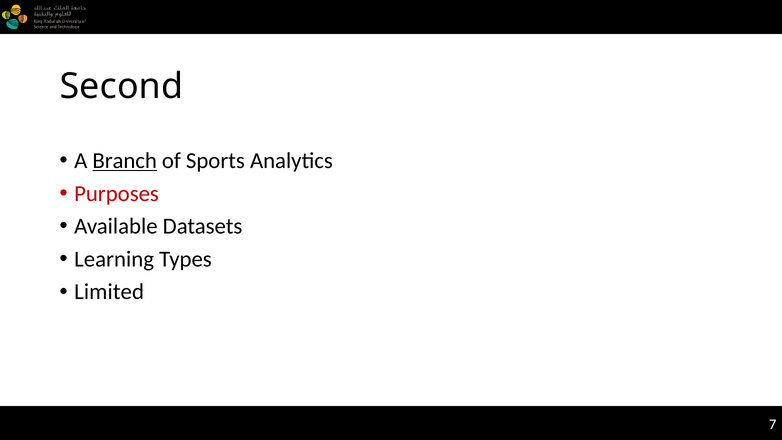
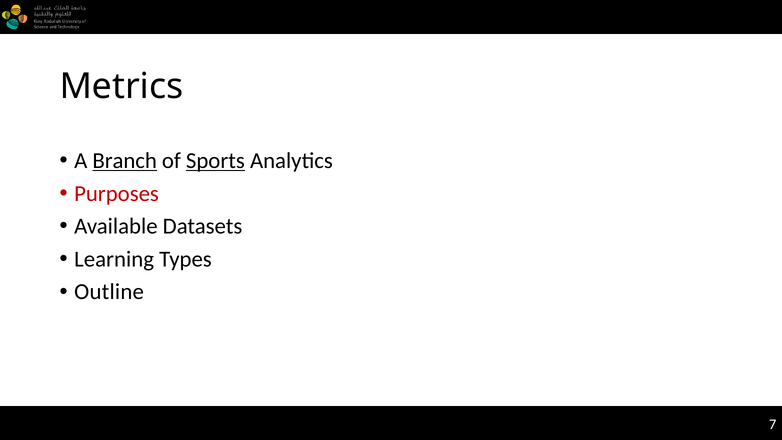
Second: Second -> Metrics (121, 86)
Sports underline: none -> present (215, 161)
Limited: Limited -> Outline (109, 292)
